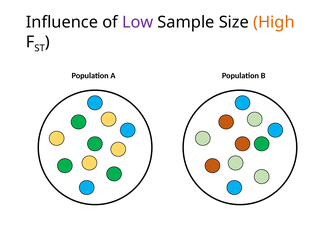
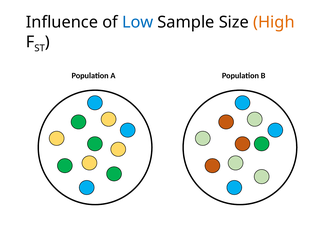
Low colour: purple -> blue (138, 22)
